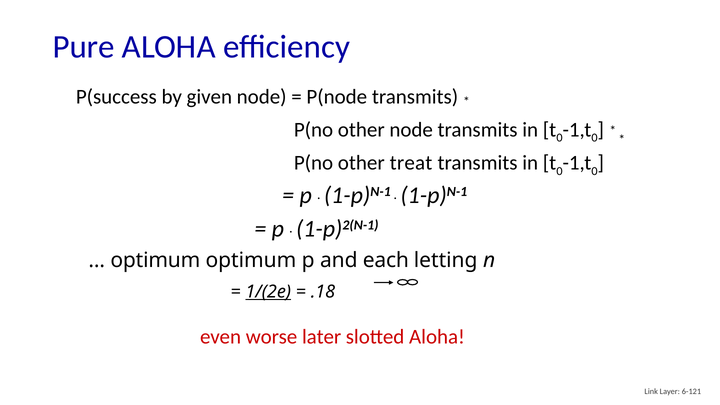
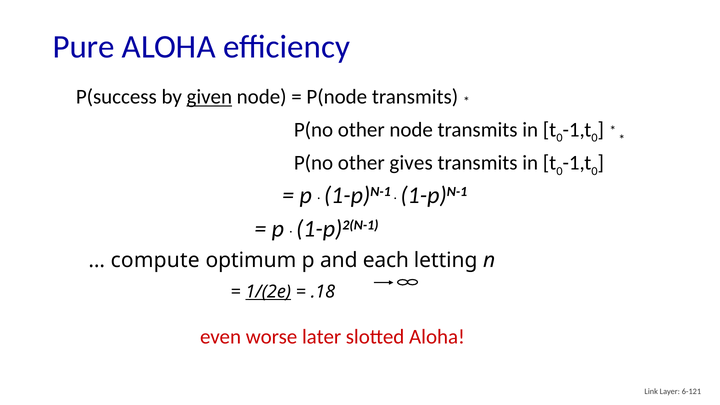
given underline: none -> present (209, 97)
treat: treat -> gives (411, 163)
optimum: optimum -> compute (155, 261)
